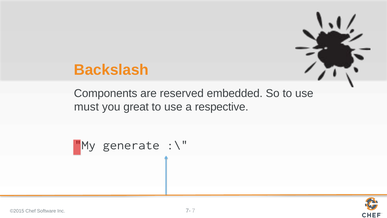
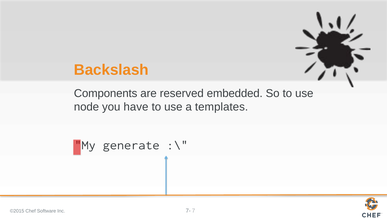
must: must -> node (86, 107)
great: great -> have (136, 107)
respective: respective -> templates (222, 107)
